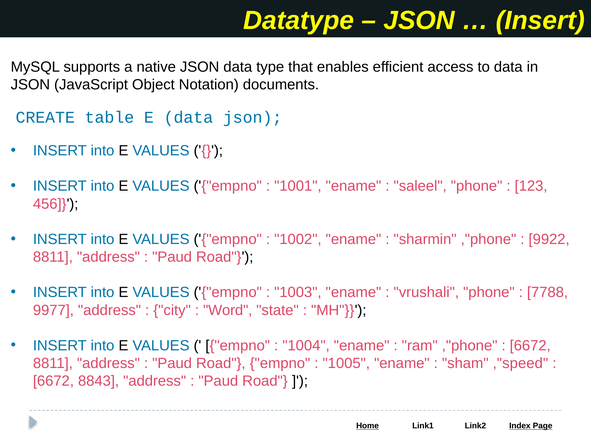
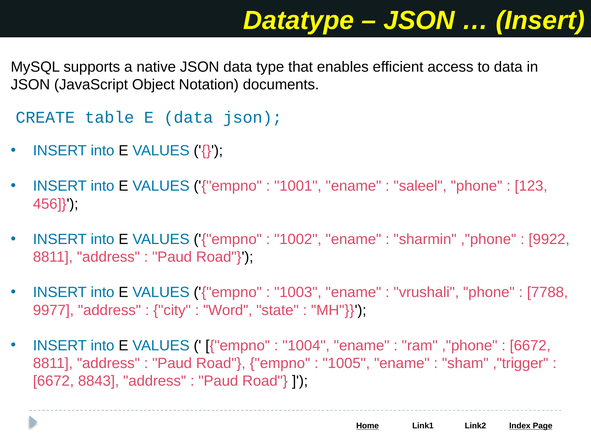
,"speed: ,"speed -> ,"trigger (521, 363)
